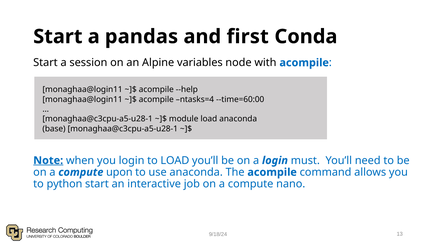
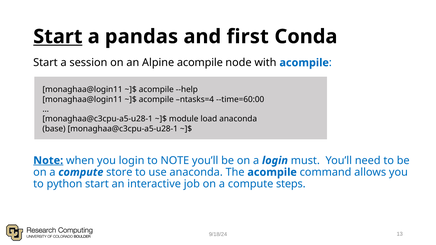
Start underline: none -> present (58, 37)
Alpine variables: variables -> acompile (200, 63)
to LOAD: LOAD -> NOTE (175, 161)
upon: upon -> store (119, 172)
nano: nano -> steps (291, 184)
